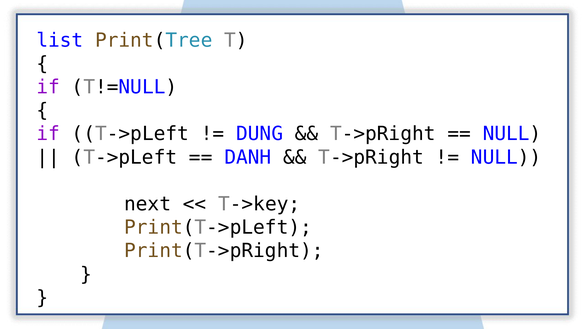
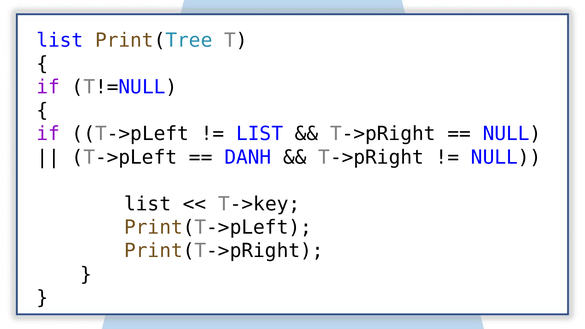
DUNG: DUNG -> LIST (260, 134)
next: next -> list (148, 204)
